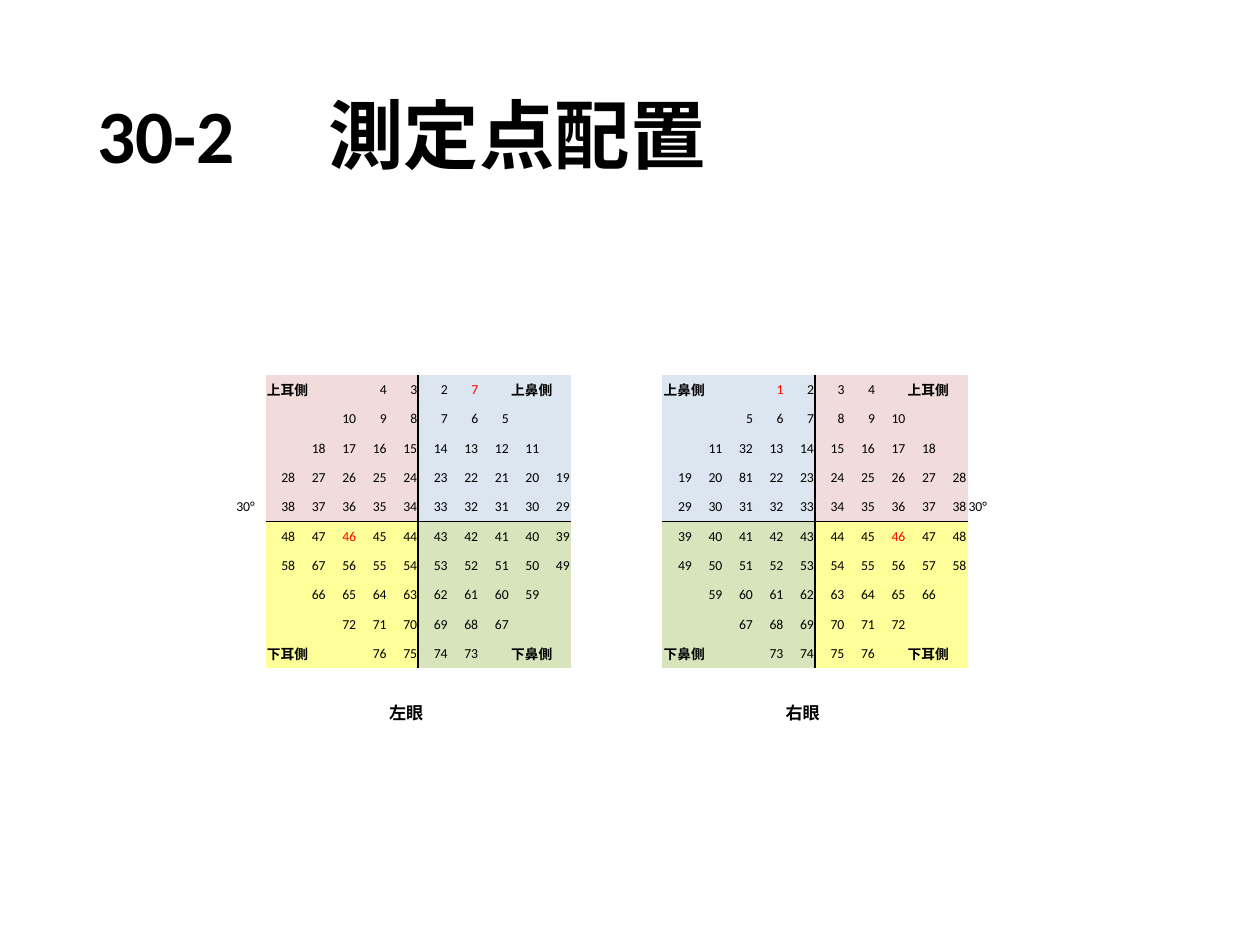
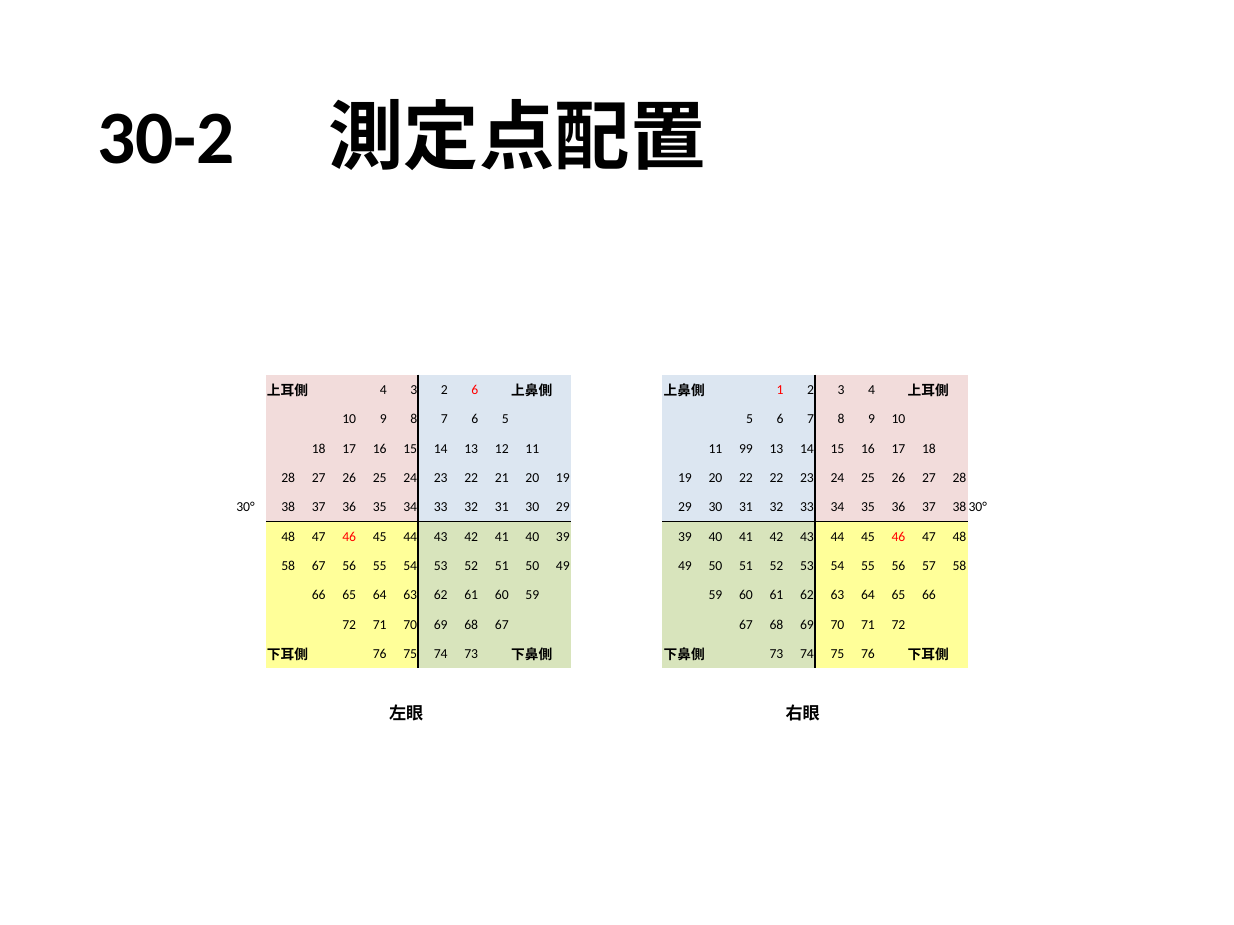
2 7: 7 -> 6 (475, 390)
11 32: 32 -> 99 (746, 449)
20 81: 81 -> 22 (746, 478)
